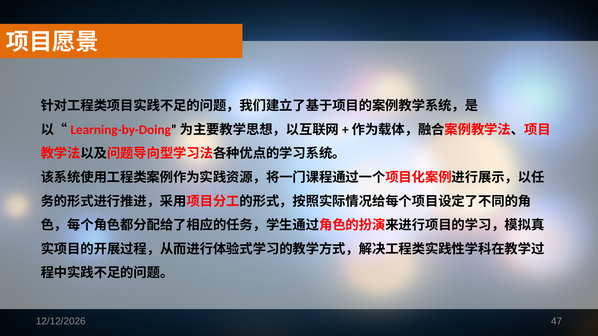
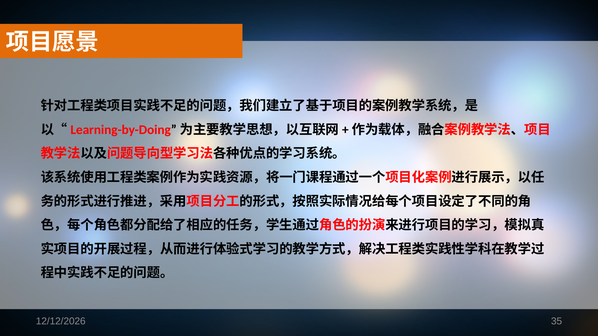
47: 47 -> 35 (557, 321)
